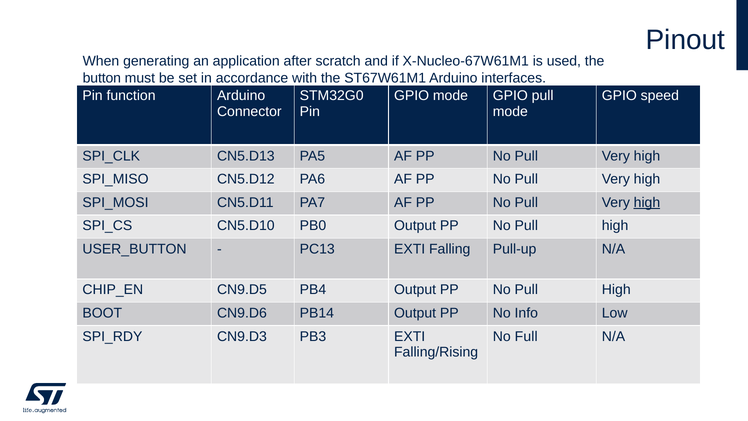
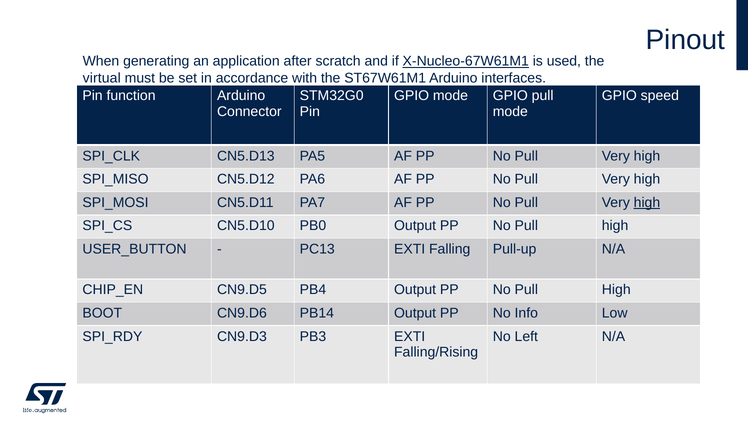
X-Nucleo-67W61M1 underline: none -> present (466, 61)
button: button -> virtual (102, 78)
Full: Full -> Left (526, 336)
